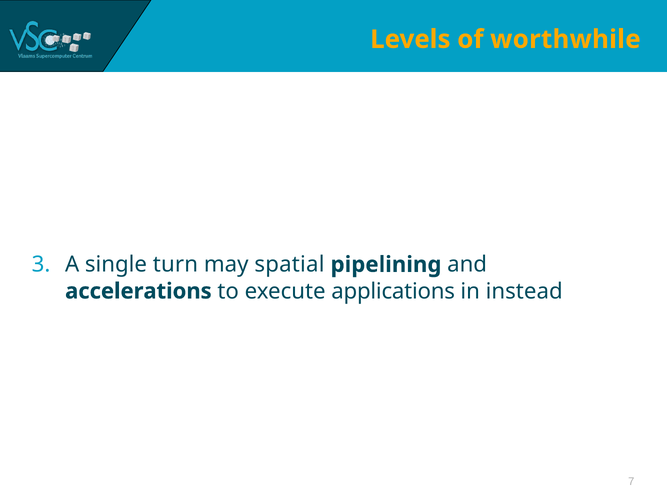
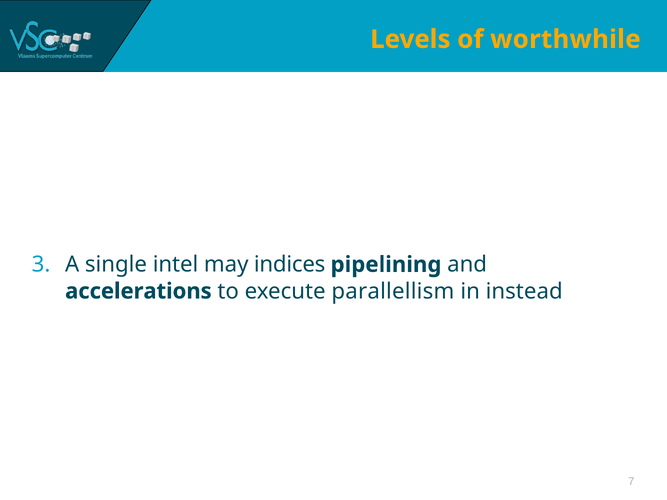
turn: turn -> intel (176, 265)
spatial: spatial -> indices (290, 265)
applications: applications -> parallellism (393, 291)
